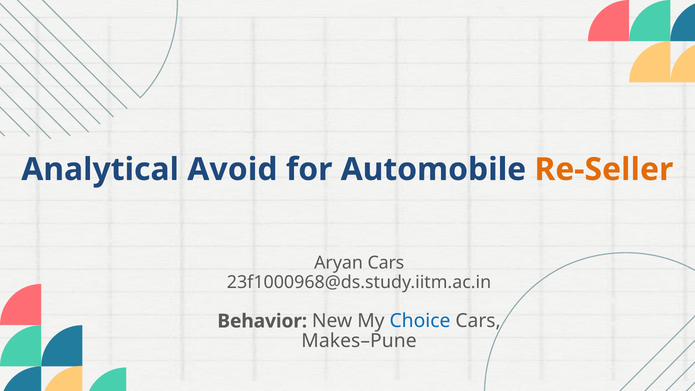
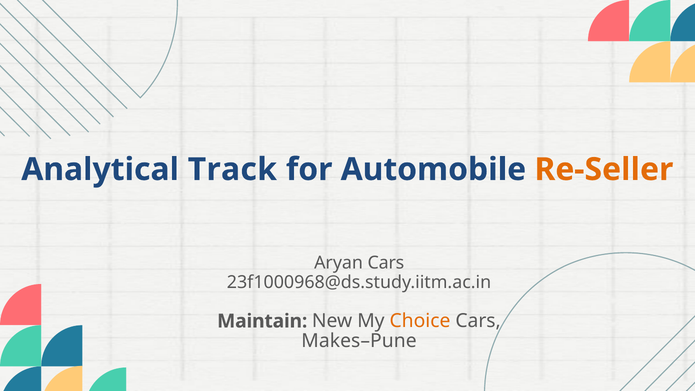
Avoid: Avoid -> Track (232, 169)
Behavior: Behavior -> Maintain (262, 321)
Choice colour: blue -> orange (420, 321)
